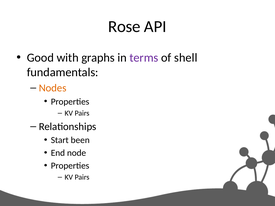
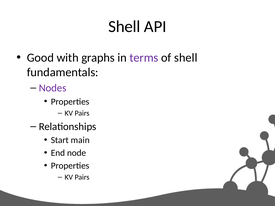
Rose: Rose -> Shell (124, 27)
Nodes colour: orange -> purple (53, 88)
been: been -> main (80, 140)
